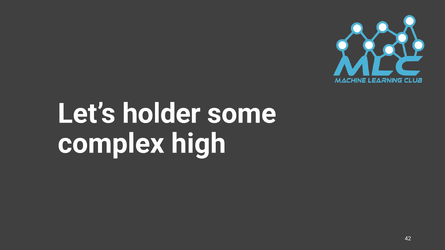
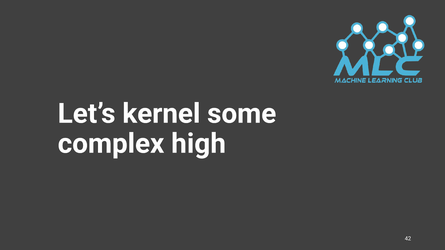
holder: holder -> kernel (161, 114)
